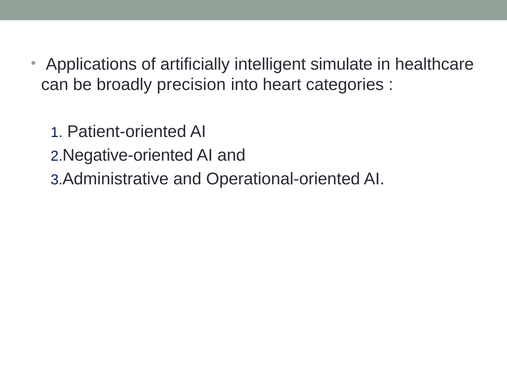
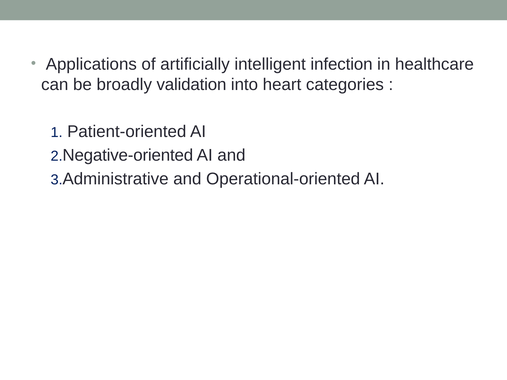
simulate: simulate -> infection (342, 64)
precision: precision -> validation (191, 85)
